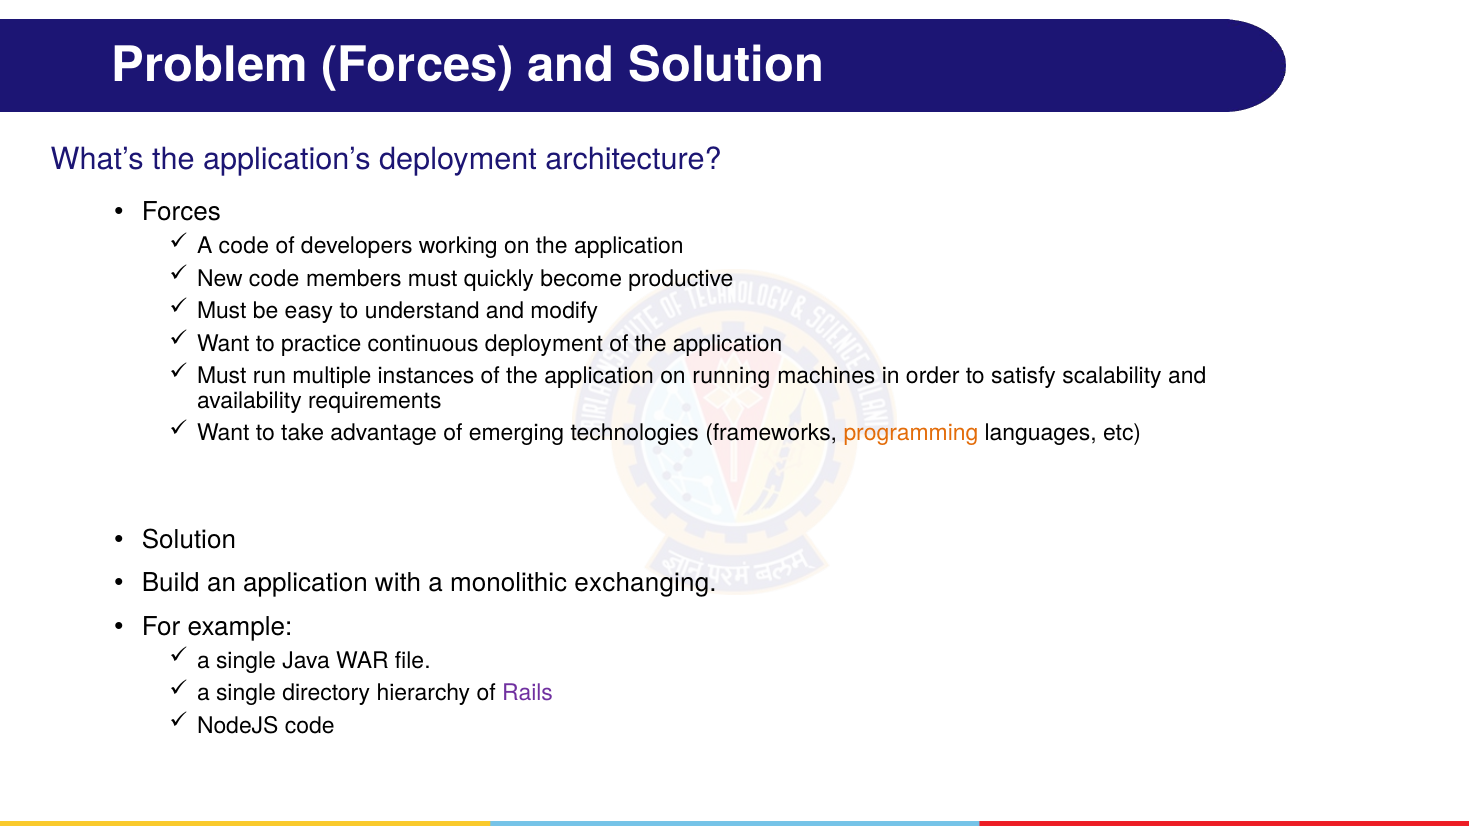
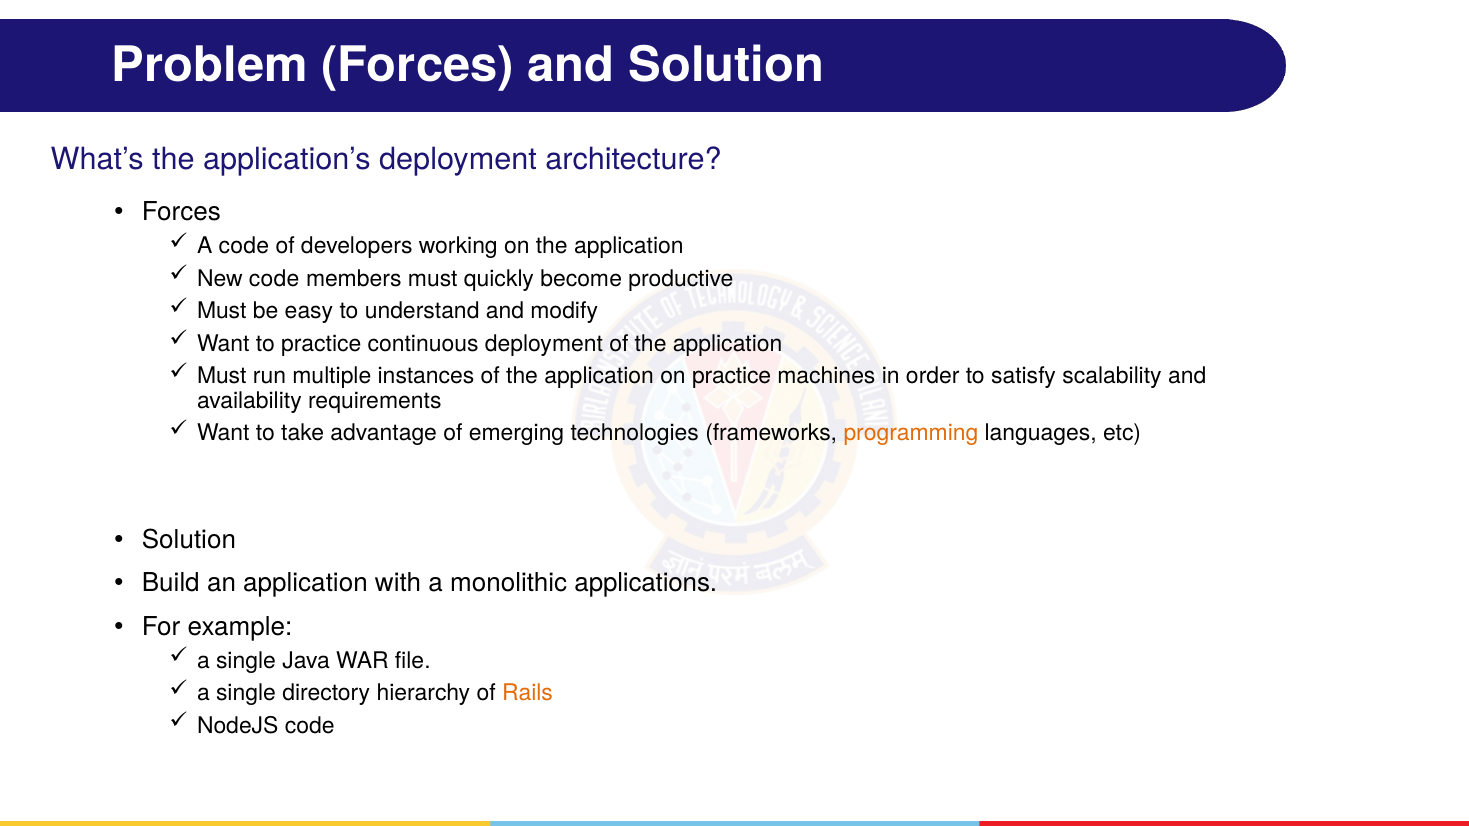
on running: running -> practice (732, 376)
exchanging: exchanging -> applications (646, 583)
Rails colour: purple -> orange (527, 693)
